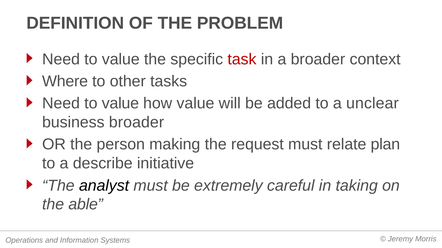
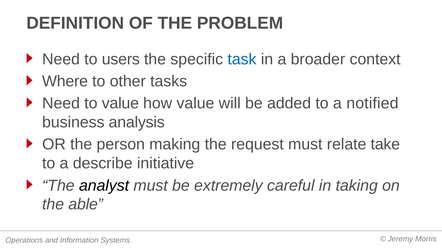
value: value -> users (121, 59)
task colour: red -> blue (242, 59)
unclear: unclear -> notified (372, 104)
business broader: broader -> analysis (137, 123)
plan: plan -> take (385, 145)
